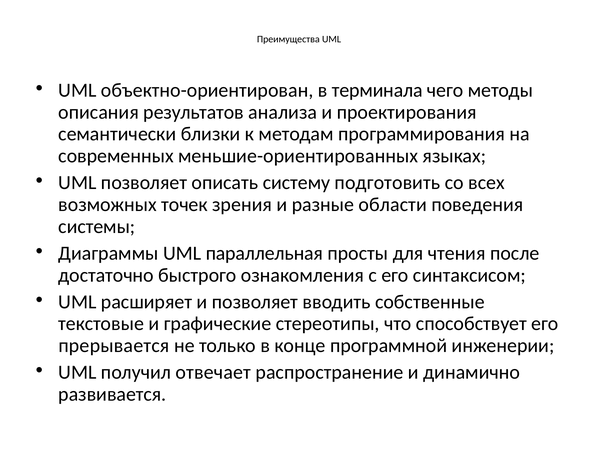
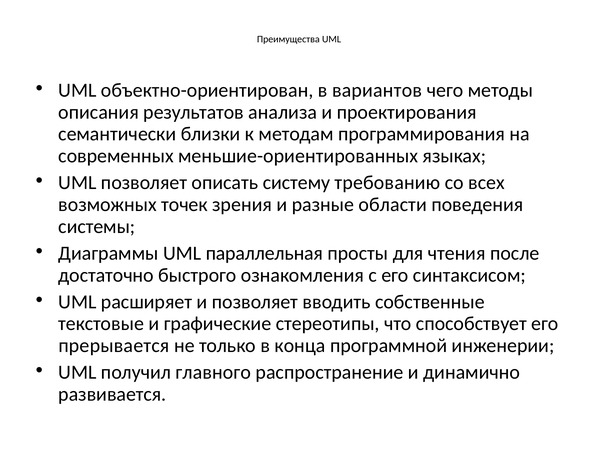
терминала: терминала -> вариантов (377, 90)
подготовить: подготовить -> требованию (387, 182)
конце: конце -> конца (300, 345)
отвечает: отвечает -> главного (213, 372)
